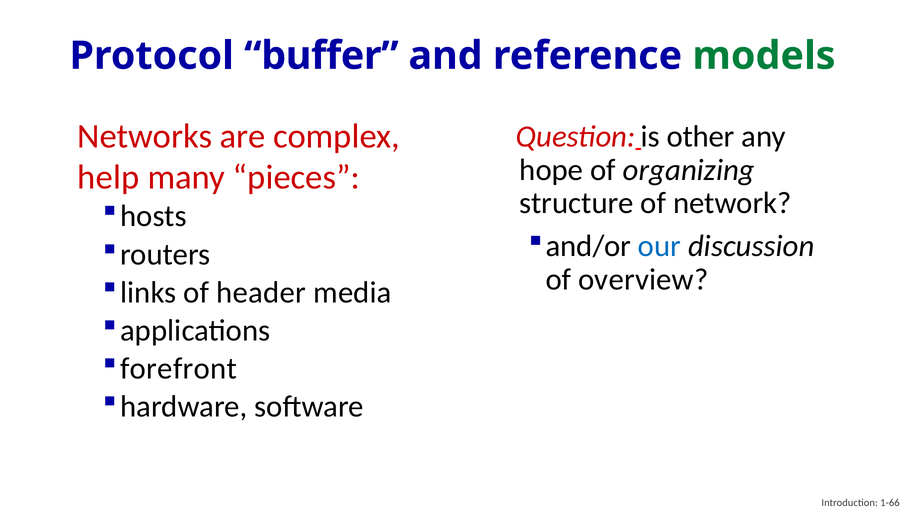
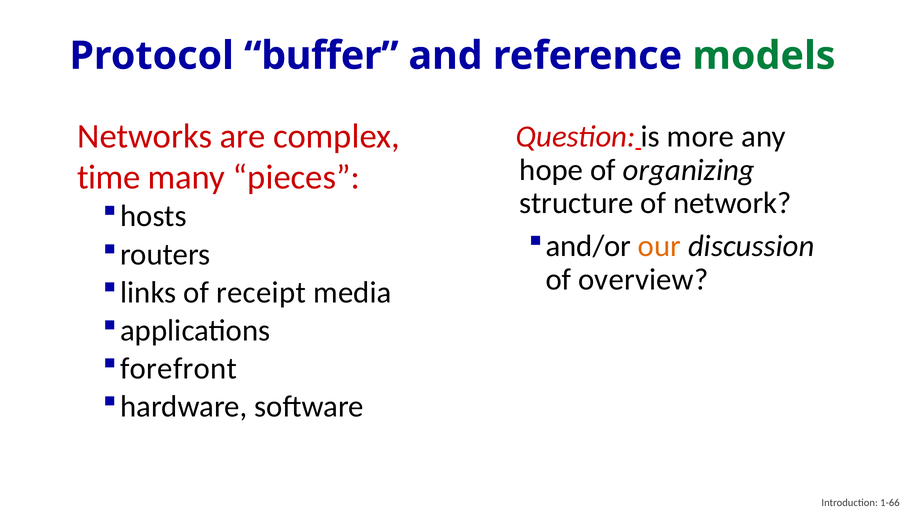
other: other -> more (701, 137)
help: help -> time (109, 177)
our colour: blue -> orange (660, 246)
header: header -> receipt (261, 292)
